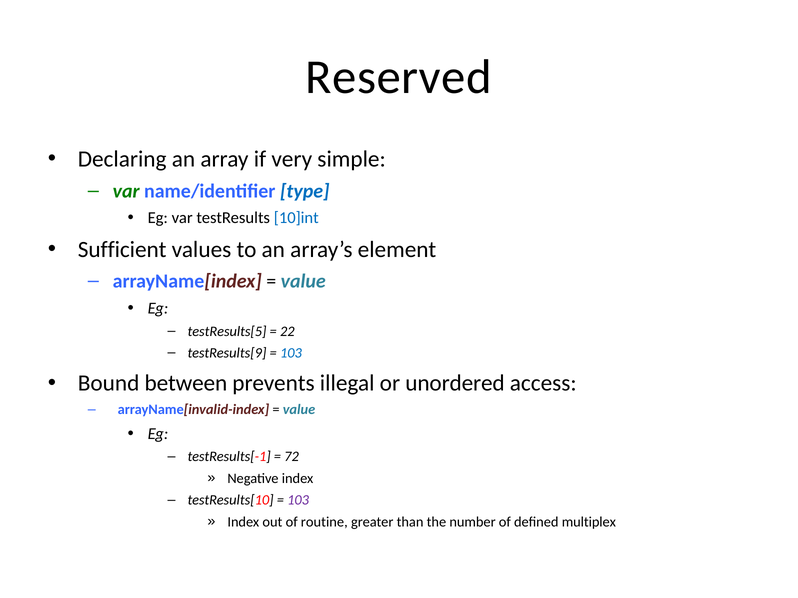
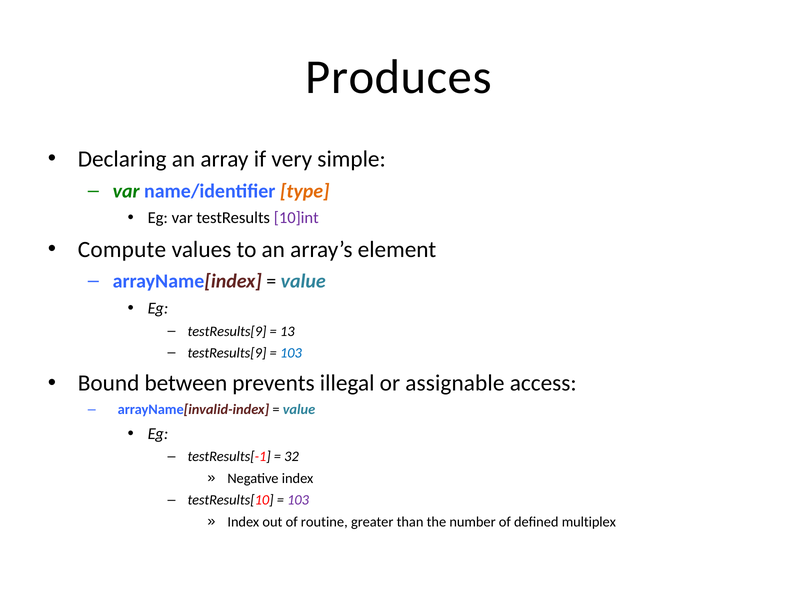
Reserved: Reserved -> Produces (399, 77)
type colour: blue -> orange (305, 191)
10]int colour: blue -> purple (296, 218)
Sufficient: Sufficient -> Compute (122, 250)
testResults[5: testResults[5 -> testResults[9 (227, 332)
22: 22 -> 13 (287, 332)
unordered: unordered -> assignable (455, 384)
72: 72 -> 32 (292, 457)
